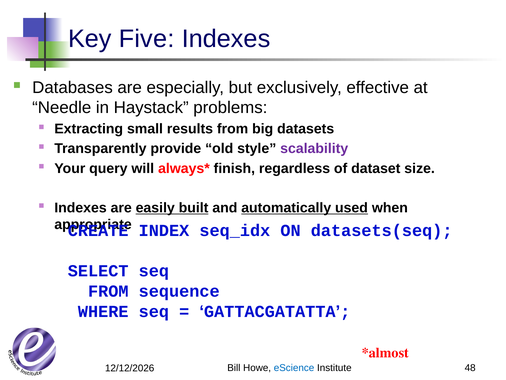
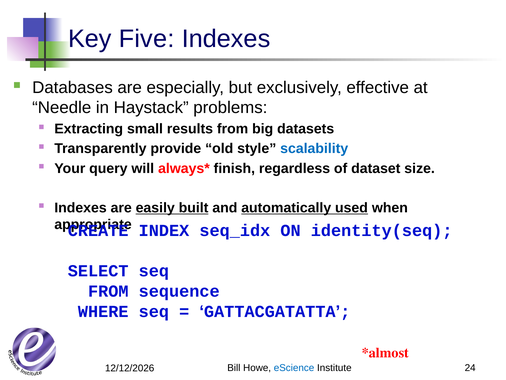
scalability colour: purple -> blue (314, 148)
datasets(seq: datasets(seq -> identity(seq (382, 230)
48: 48 -> 24 (470, 368)
